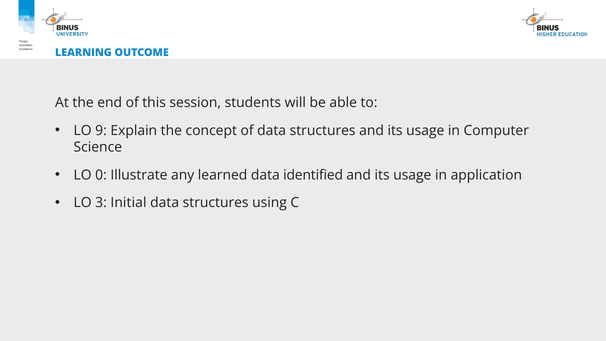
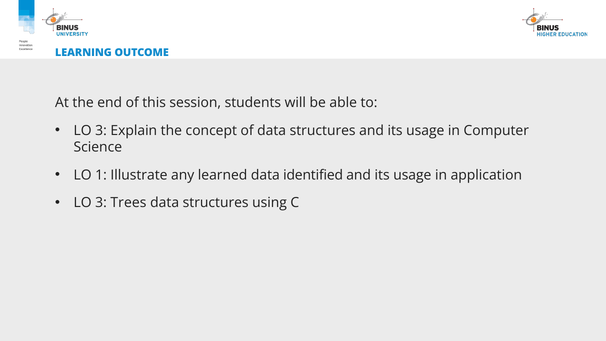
9: 9 -> 3 (101, 131)
0: 0 -> 1 (101, 175)
Initial: Initial -> Trees (128, 203)
